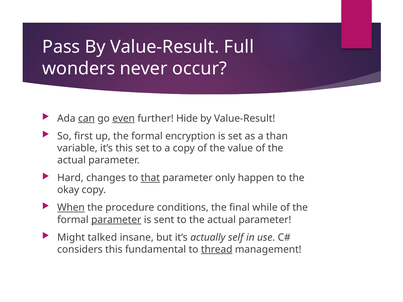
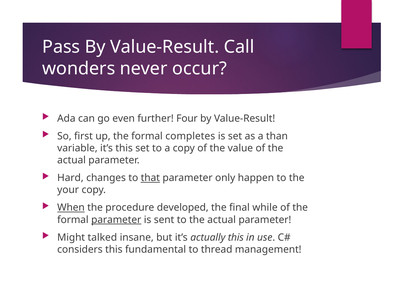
Full: Full -> Call (239, 47)
can underline: present -> none (86, 118)
even underline: present -> none (124, 118)
Hide: Hide -> Four (187, 118)
encryption: encryption -> completes (190, 136)
okay: okay -> your (68, 190)
conditions: conditions -> developed (183, 208)
actually self: self -> this (236, 238)
thread underline: present -> none (217, 250)
